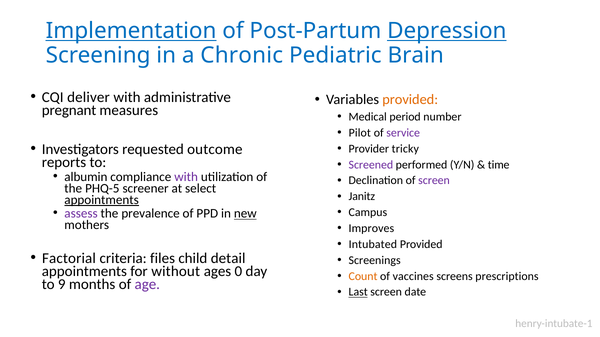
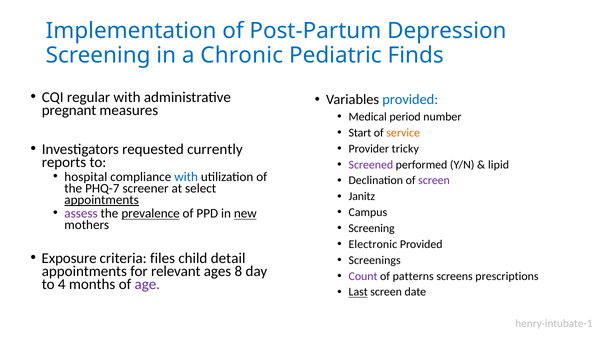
Implementation underline: present -> none (131, 31)
Depression underline: present -> none (447, 31)
Brain: Brain -> Finds (416, 55)
deliver: deliver -> regular (89, 98)
provided colour: orange -> blue (410, 100)
Pilot: Pilot -> Start (360, 133)
service colour: purple -> orange (403, 133)
outcome: outcome -> currently (215, 150)
time: time -> lipid (499, 165)
albumin: albumin -> hospital (86, 177)
with colour: purple -> blue (186, 177)
PHQ-5: PHQ-5 -> PHQ-7 (102, 189)
prevalence underline: none -> present (151, 214)
Improves: Improves -> Screening (372, 229)
Intubated: Intubated -> Electronic (373, 245)
Factorial: Factorial -> Exposure (69, 259)
without: without -> relevant (176, 272)
0: 0 -> 8 (238, 272)
Count colour: orange -> purple (363, 277)
vaccines: vaccines -> patterns (413, 277)
9: 9 -> 4 (62, 285)
